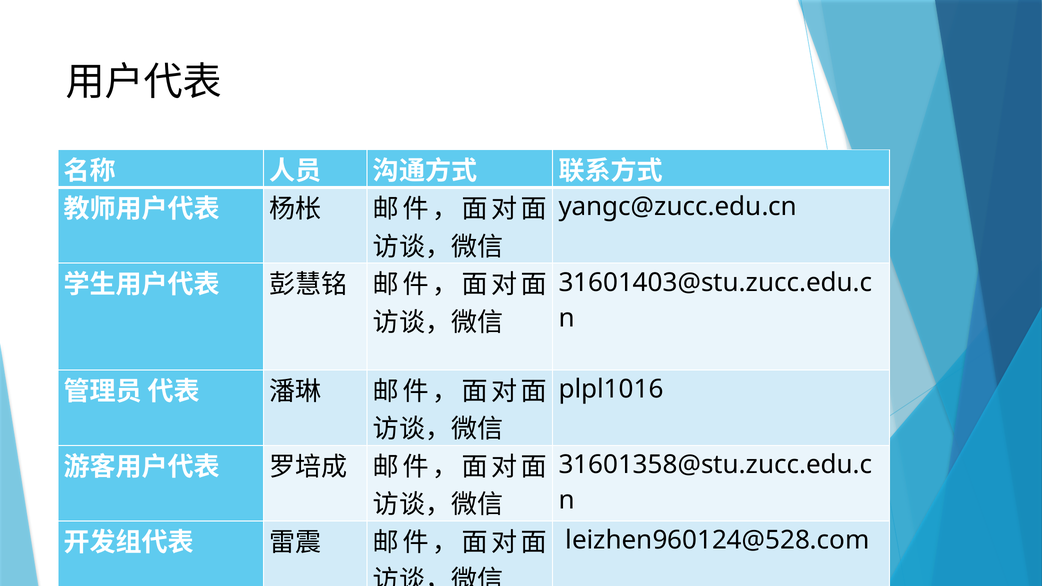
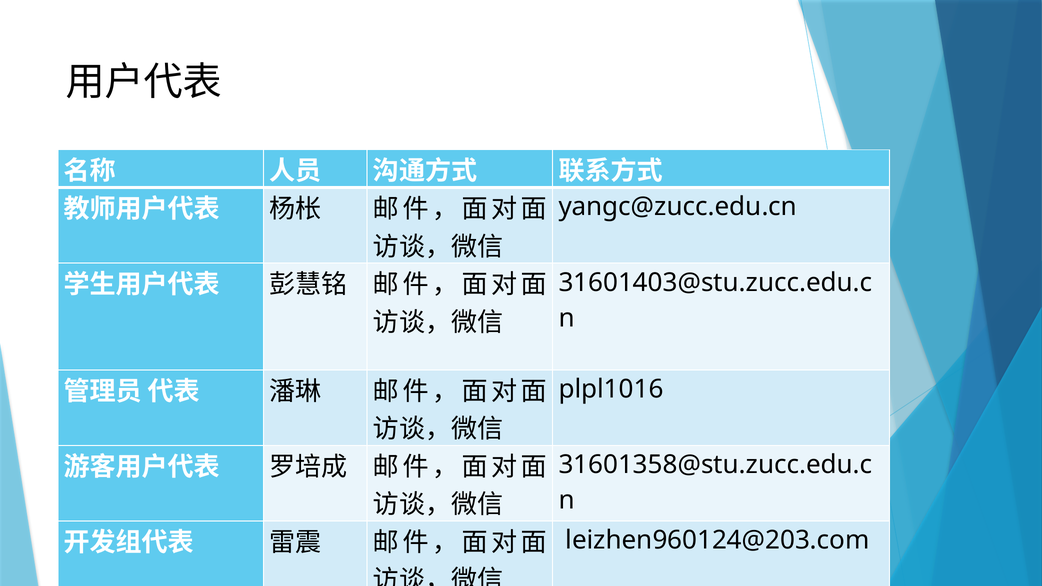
leizhen960124@528.com: leizhen960124@528.com -> leizhen960124@203.com (717, 540)
